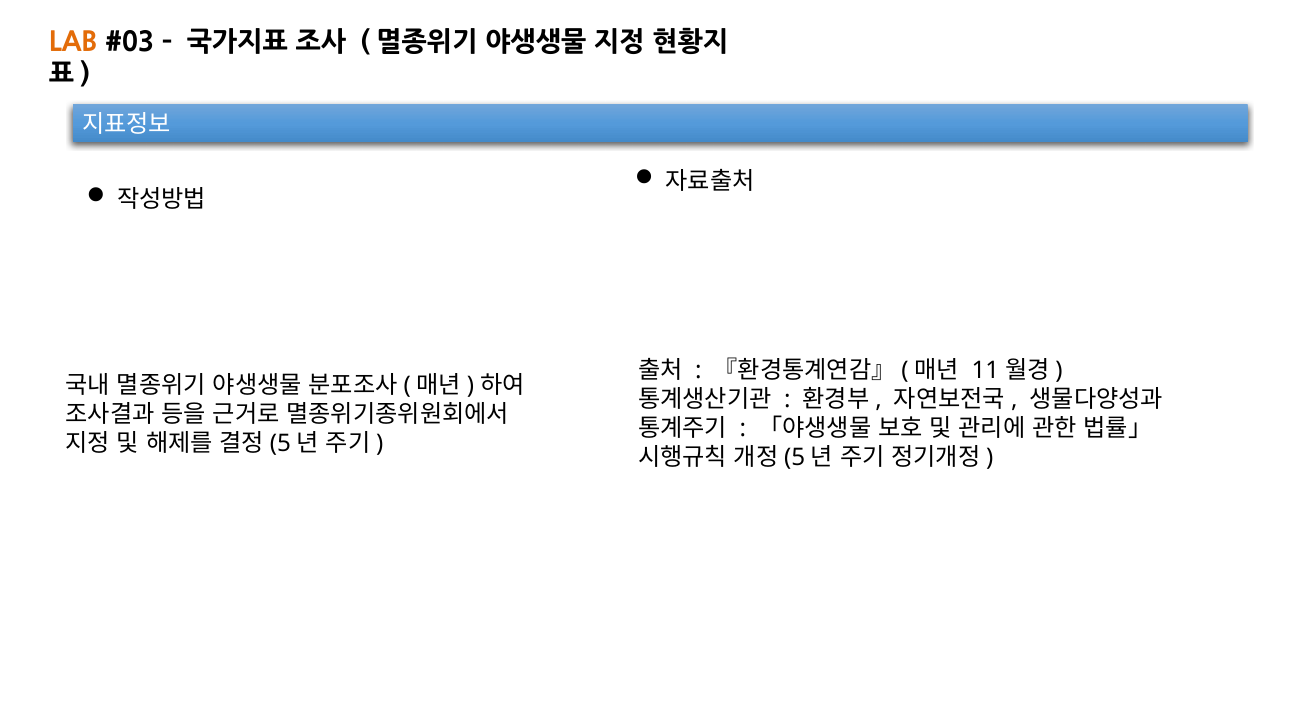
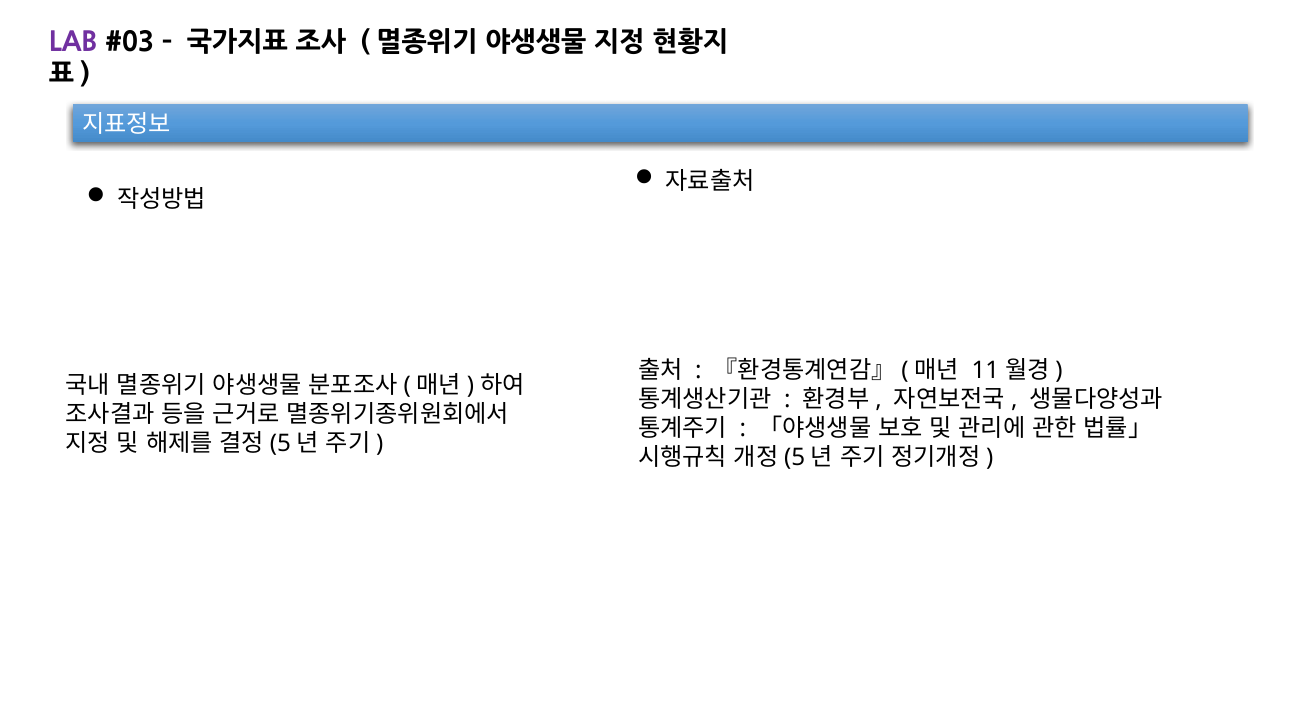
LAB colour: orange -> purple (73, 43)
